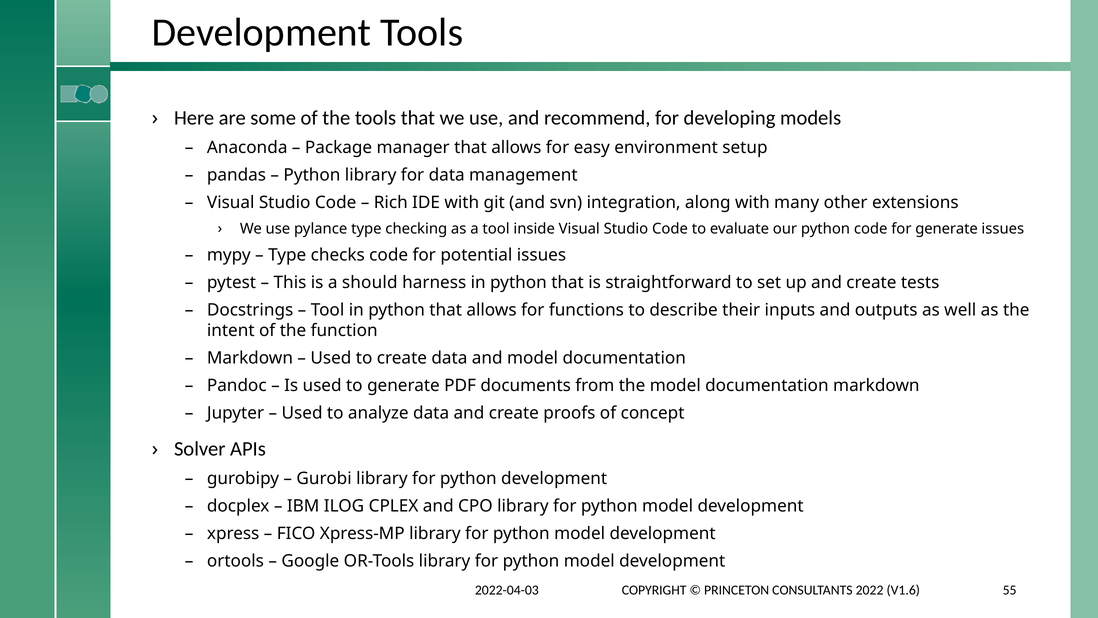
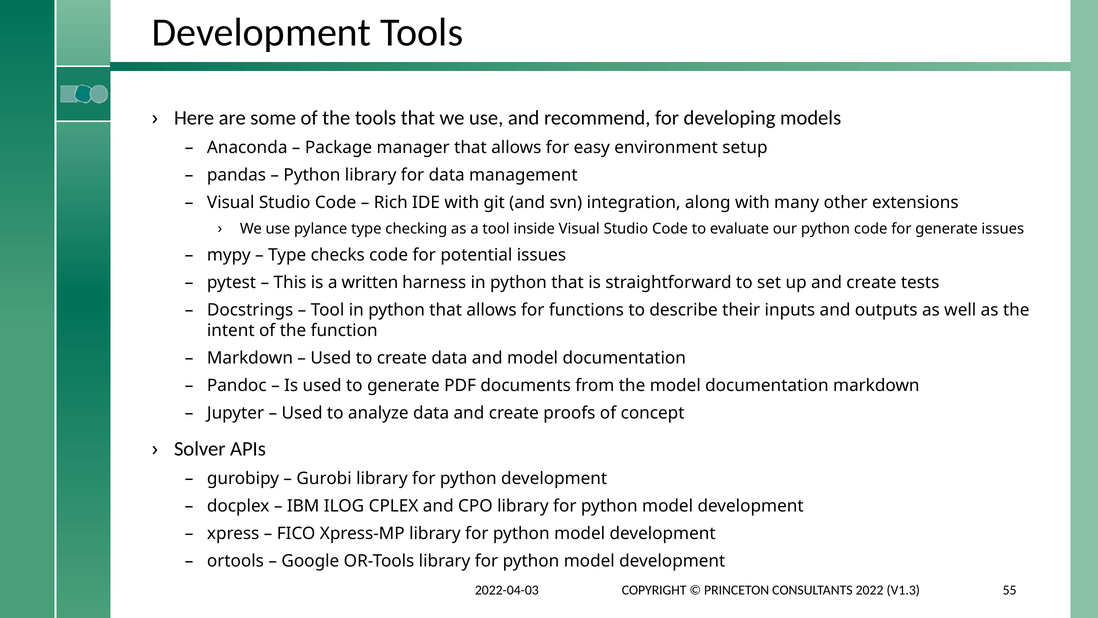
should: should -> written (370, 282)
V1.6: V1.6 -> V1.3 (903, 590)
